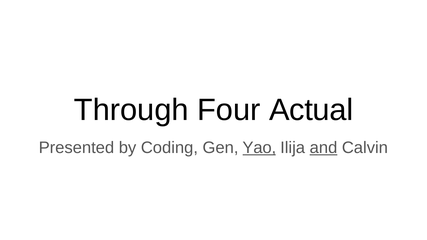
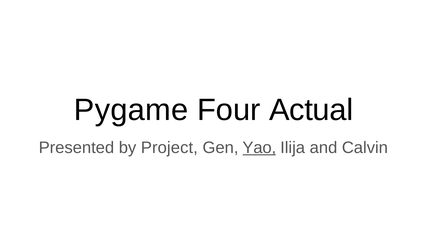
Through: Through -> Pygame (131, 110)
Coding: Coding -> Project (169, 148)
and underline: present -> none (323, 148)
